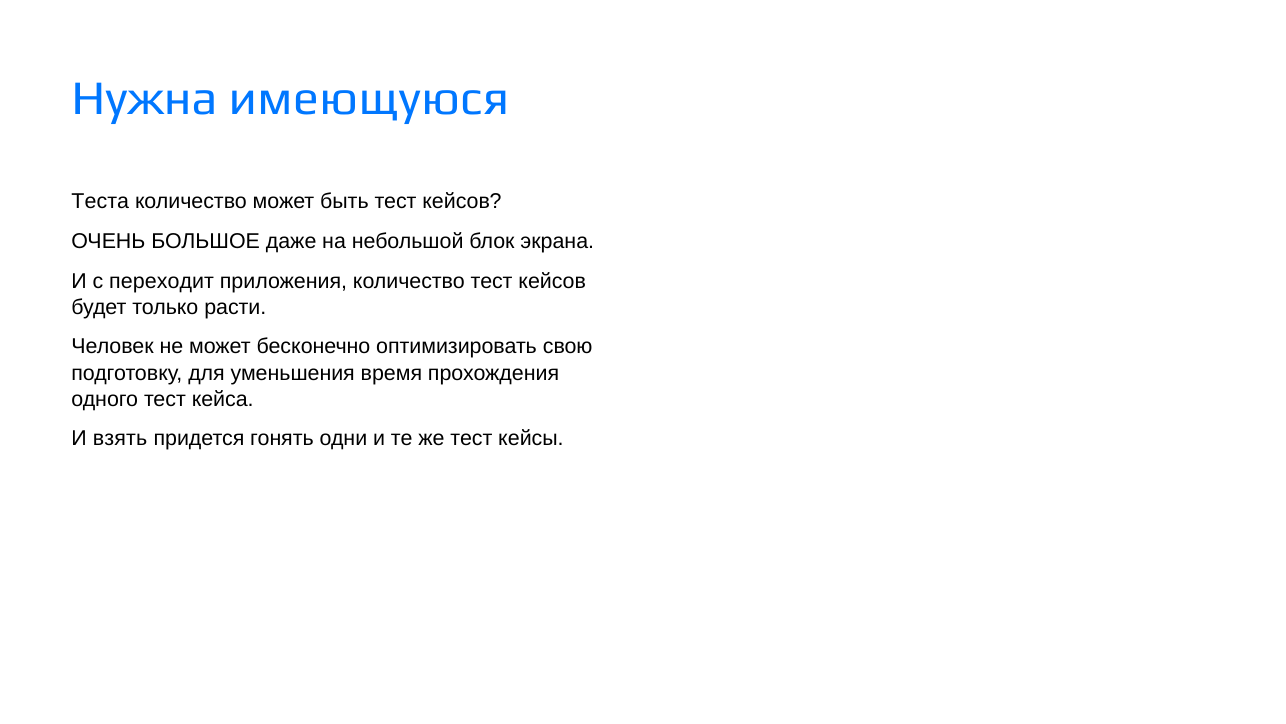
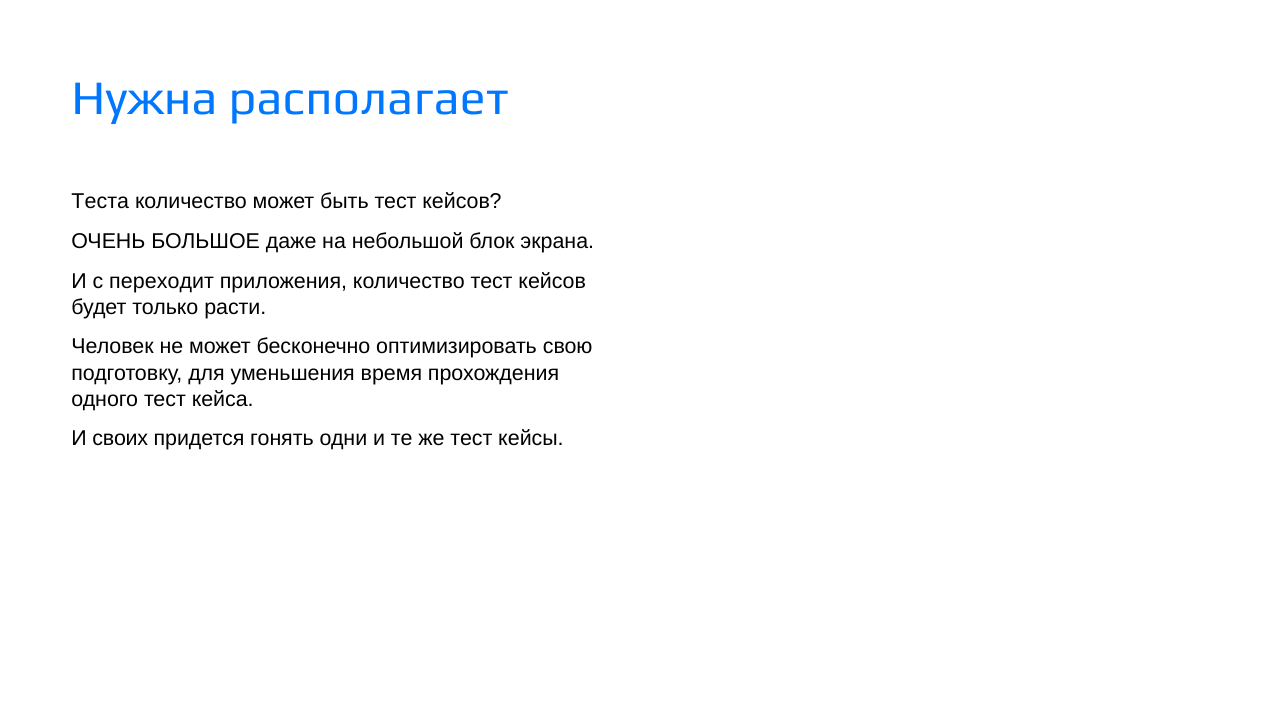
имеющуюся: имеющуюся -> располагает (369, 99)
взять: взять -> своих (120, 438)
